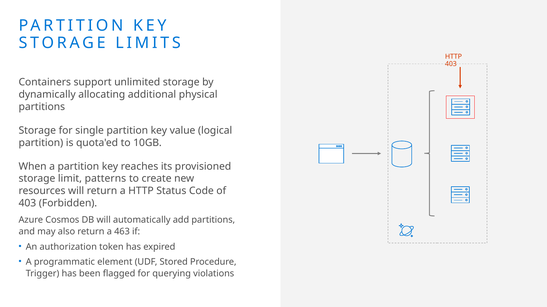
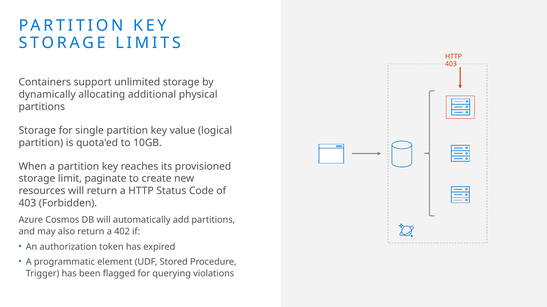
patterns: patterns -> paginate (106, 179)
463: 463 -> 402 (122, 232)
